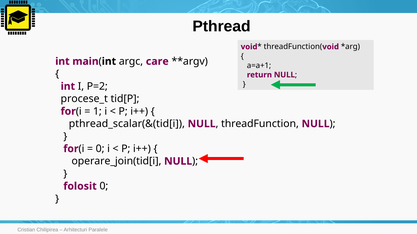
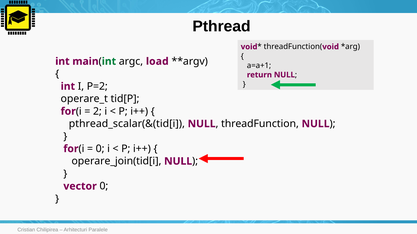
int colour: black -> green (109, 62)
care: care -> load (157, 62)
procese_t: procese_t -> operare_t (84, 99)
1: 1 -> 2 (97, 112)
folosit: folosit -> vector (80, 187)
